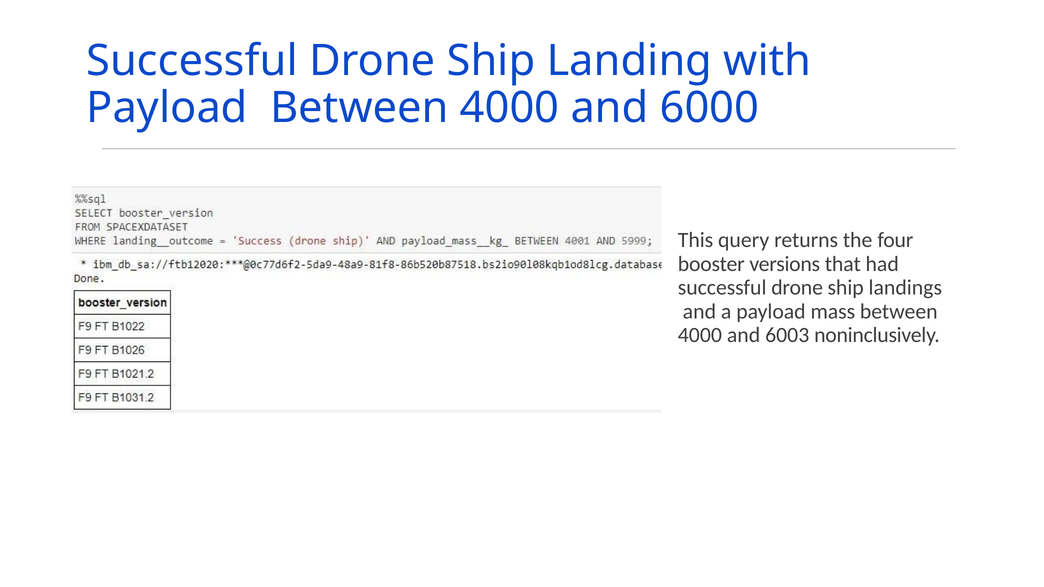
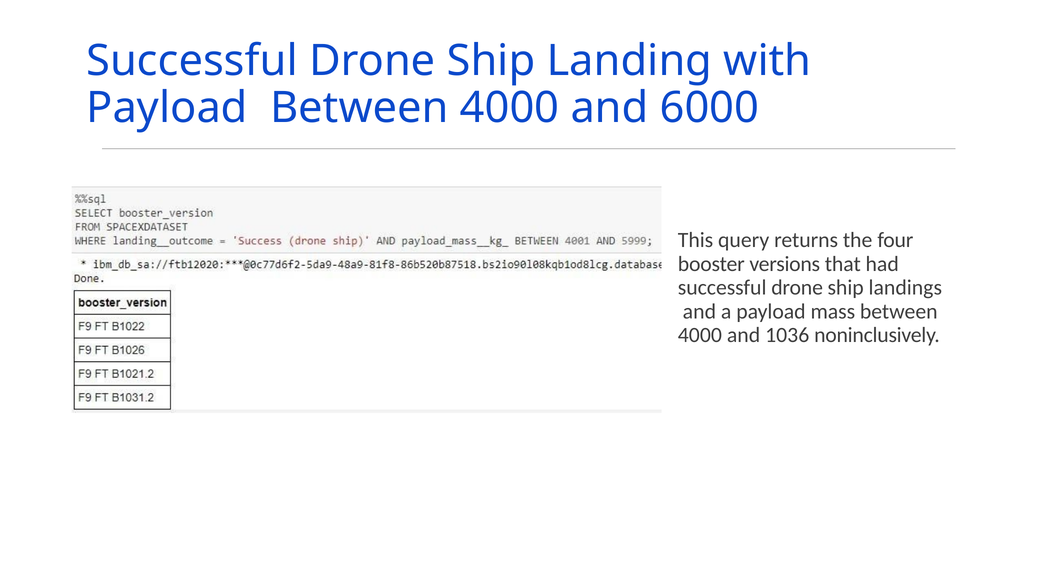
6003: 6003 -> 1036 (787, 335)
